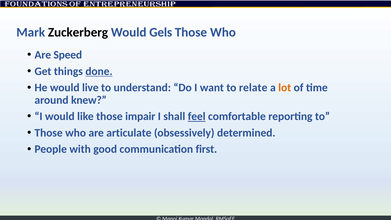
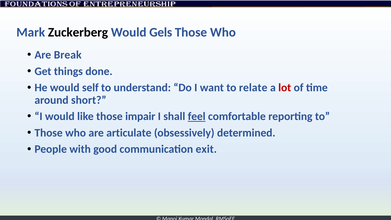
Speed: Speed -> Break (68, 55)
done underline: present -> none (99, 71)
live: live -> self (90, 88)
lot colour: orange -> red (285, 88)
knew: knew -> short (89, 100)
first: first -> exit (206, 149)
